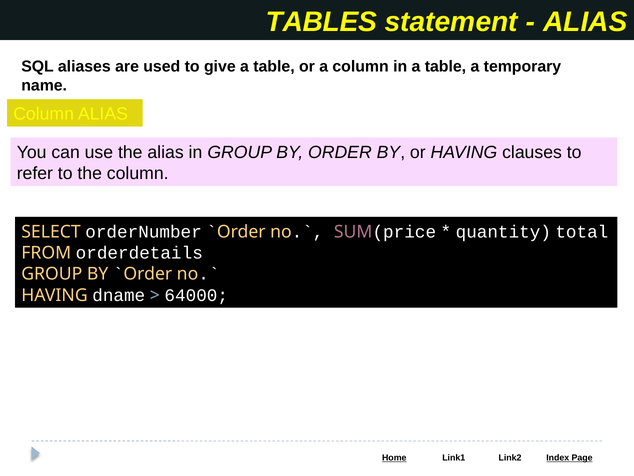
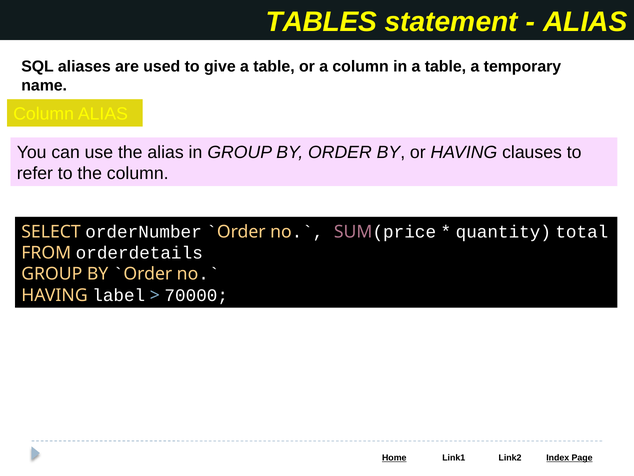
dname: dname -> label (119, 295)
64000: 64000 -> 70000 (196, 295)
